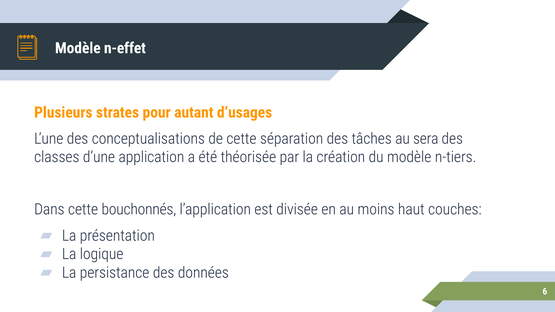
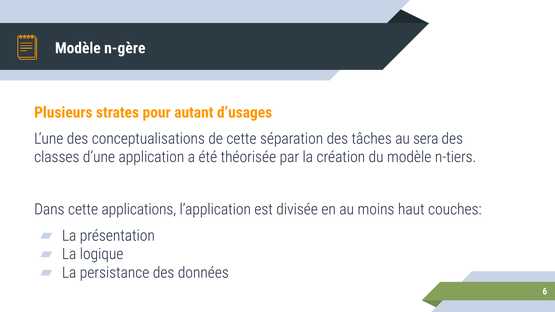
n-effet: n-effet -> n-gère (125, 48)
bouchonnés: bouchonnés -> applications (139, 210)
